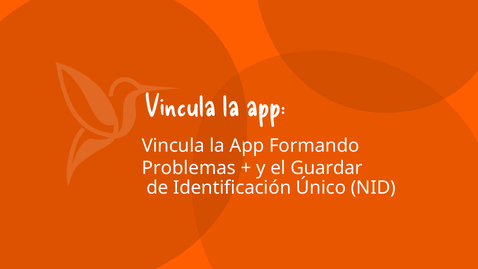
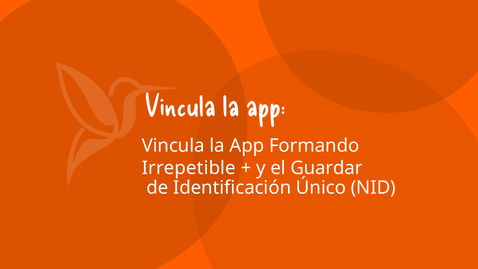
Problemas: Problemas -> Irrepetible (189, 168)
